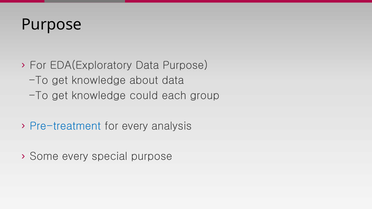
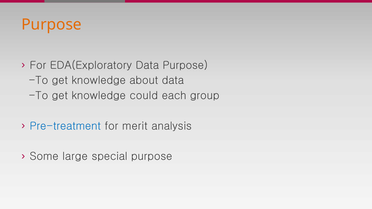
Purpose colour: black -> orange (52, 24)
for every: every -> merit (135, 126)
Some every: every -> large (75, 156)
